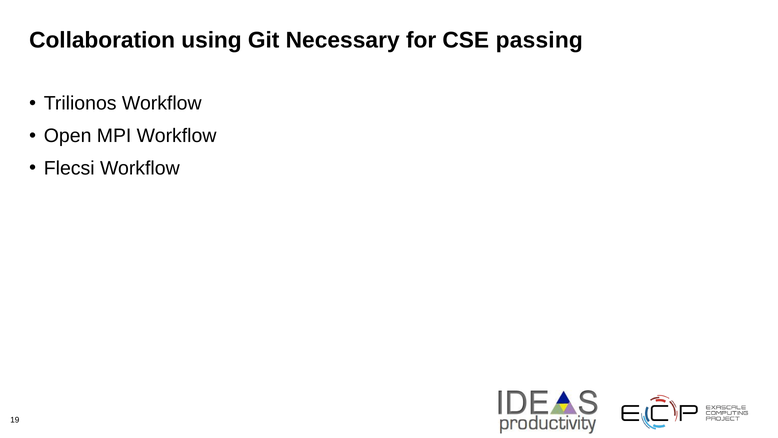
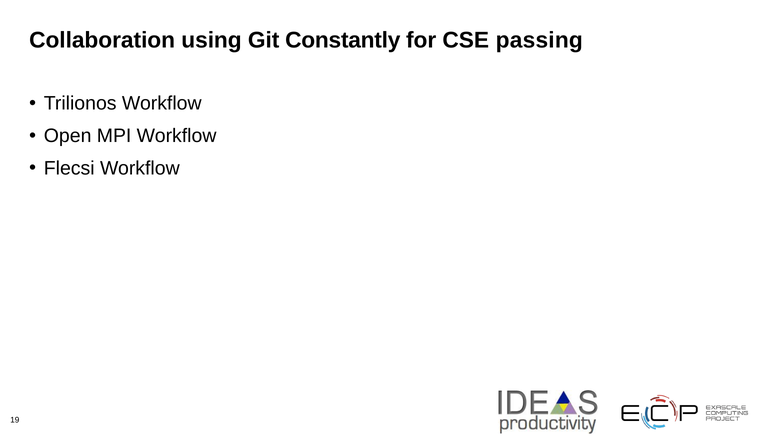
Necessary: Necessary -> Constantly (343, 40)
